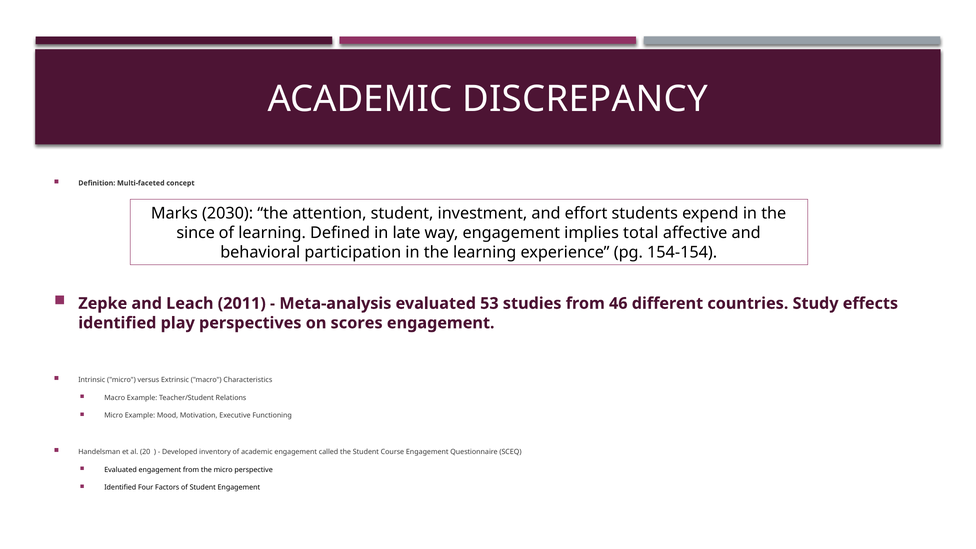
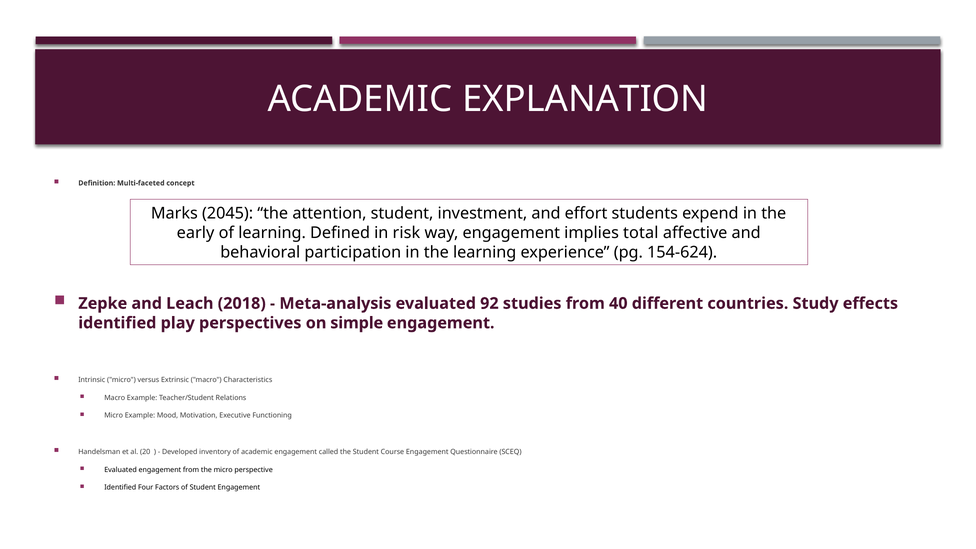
DISCREPANCY: DISCREPANCY -> EXPLANATION (585, 99)
2030: 2030 -> 2045 (228, 214)
since: since -> early (196, 233)
late: late -> risk (406, 233)
154-154: 154-154 -> 154-624 (682, 253)
2011: 2011 -> 2018 (242, 303)
53: 53 -> 92 (489, 303)
46: 46 -> 40 (618, 303)
scores: scores -> simple (357, 323)
